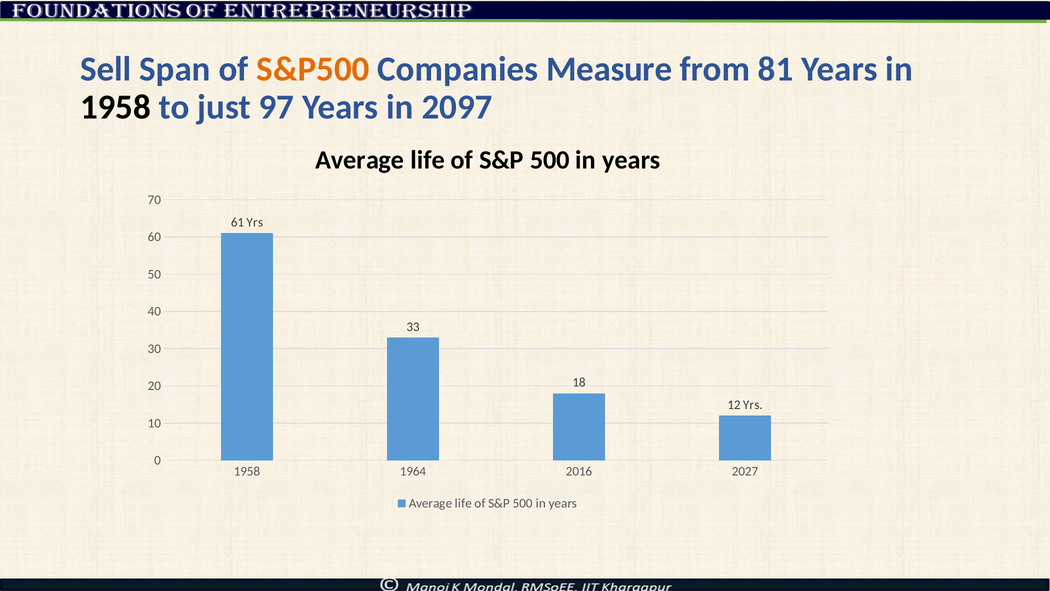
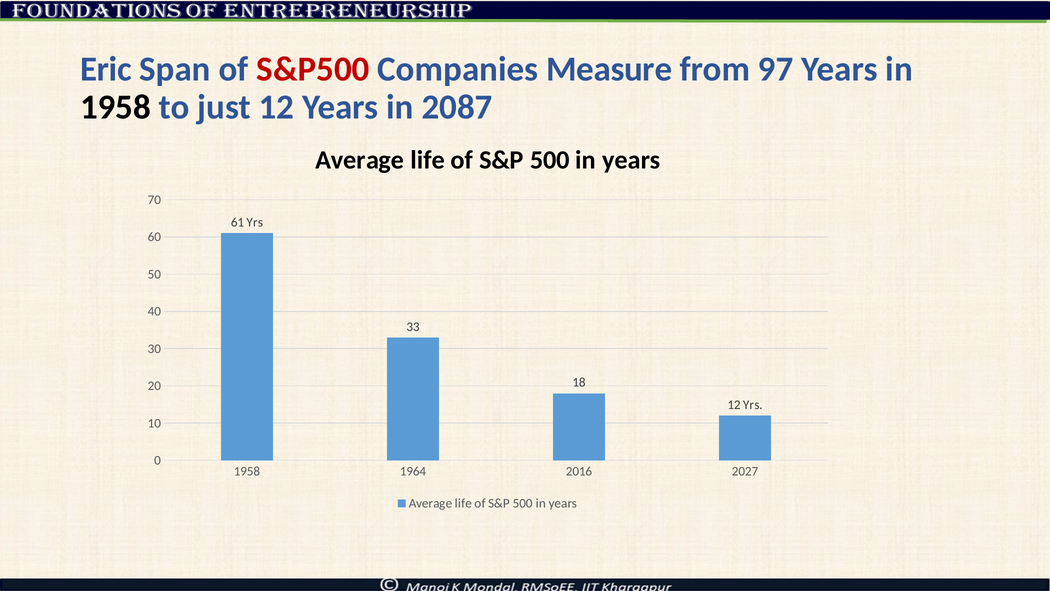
Sell: Sell -> Eric (106, 69)
S&P500 colour: orange -> red (313, 69)
81: 81 -> 97 (776, 69)
just 97: 97 -> 12 (276, 107)
2097: 2097 -> 2087 (457, 107)
